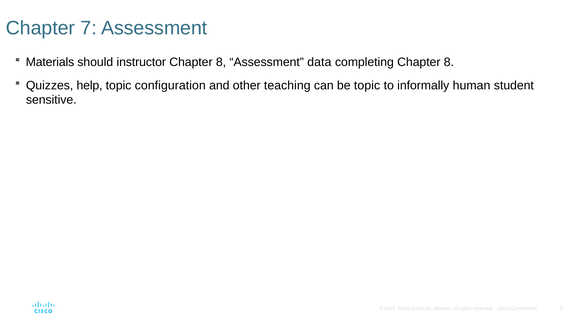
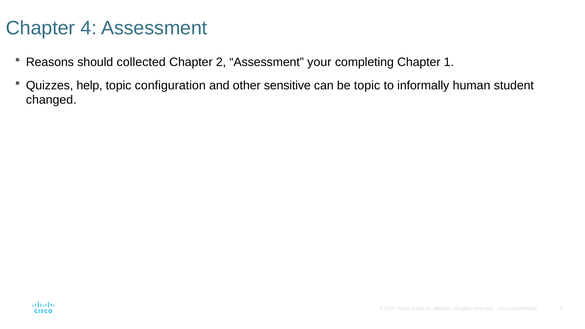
7: 7 -> 4 (89, 28)
Materials: Materials -> Reasons (50, 62)
instructor: instructor -> collected (141, 62)
8: 8 -> 2 (221, 62)
data: data -> your (319, 62)
completing Chapter 8: 8 -> 1 (449, 62)
teaching: teaching -> sensitive (287, 85)
sensitive: sensitive -> changed (51, 100)
